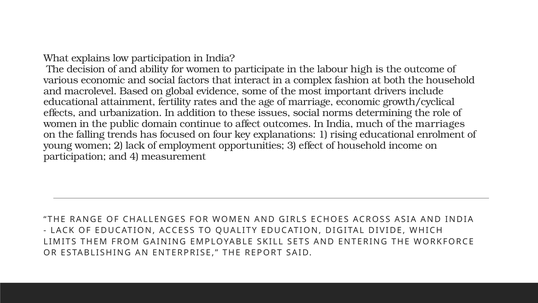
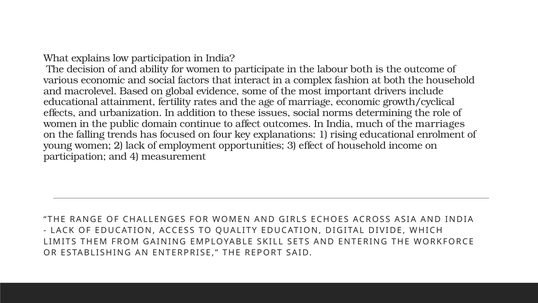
labour high: high -> both (362, 69)
